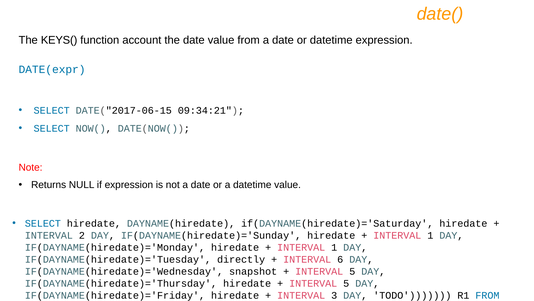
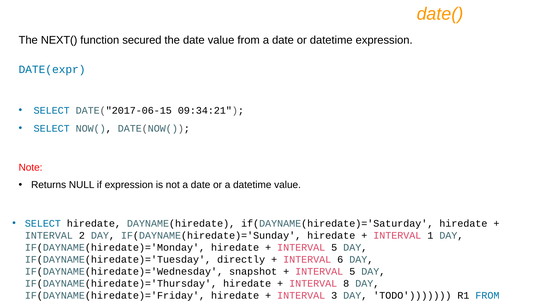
KEYS(: KEYS( -> NEXT( (59, 40)
account: account -> secured (142, 40)
1: 1 -> 5 (334, 247)
5: 5 -> 8 (346, 283)
